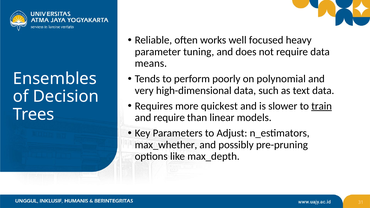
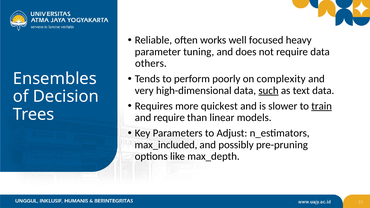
means: means -> others (151, 63)
polynomial: polynomial -> complexity (281, 79)
such underline: none -> present (269, 91)
max_whether: max_whether -> max_included (166, 145)
